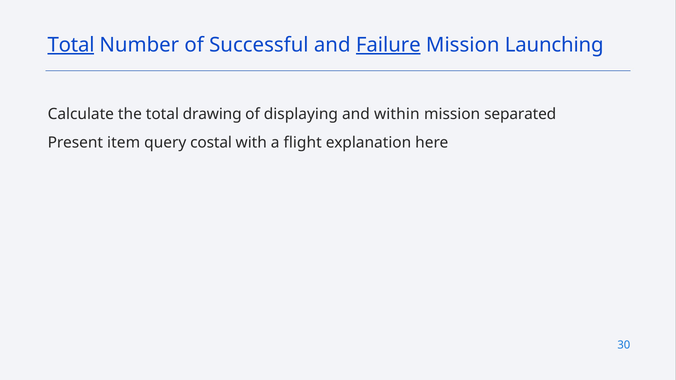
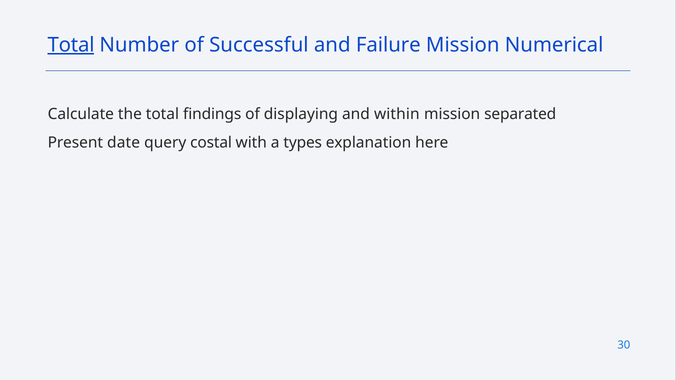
Failure underline: present -> none (388, 45)
Launching: Launching -> Numerical (554, 45)
drawing: drawing -> findings (212, 114)
item: item -> date (124, 142)
flight: flight -> types (303, 142)
